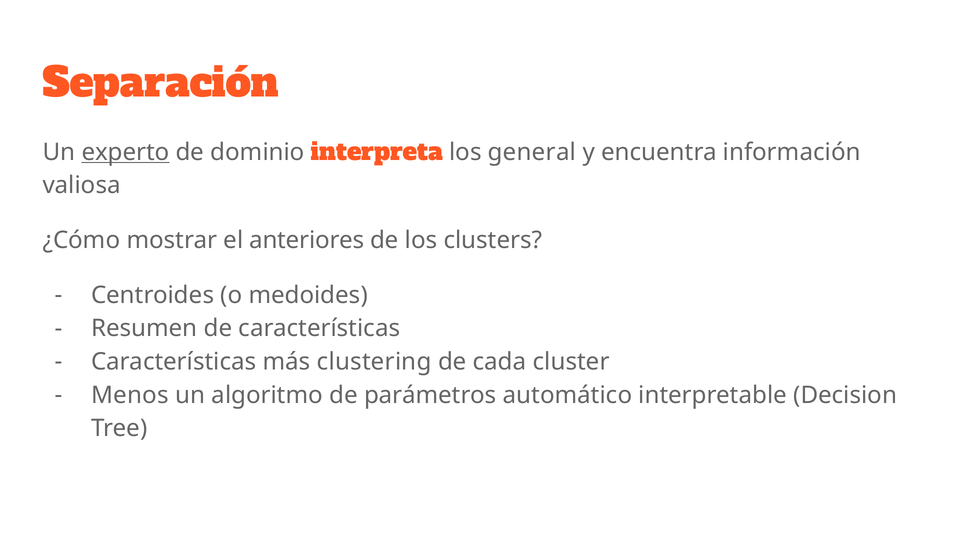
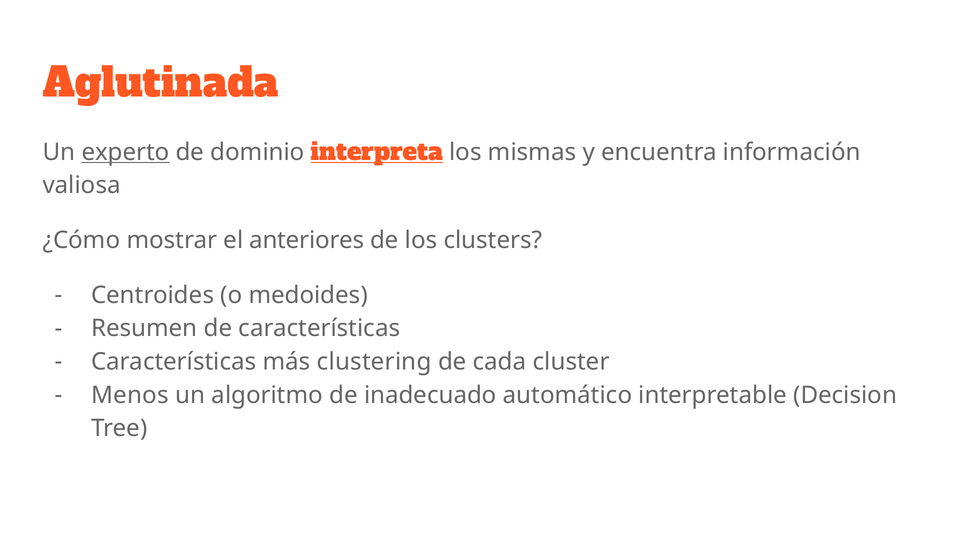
Separación: Separación -> Aglutinada (161, 84)
interpreta underline: none -> present (377, 152)
general: general -> mismas (532, 152)
parámetros: parámetros -> inadecuado (430, 396)
